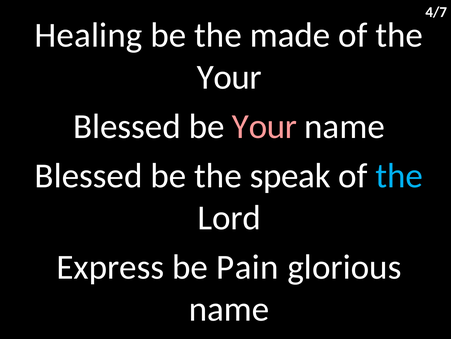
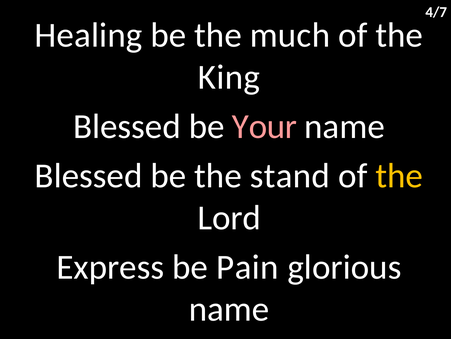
made: made -> much (290, 35)
Your: Your -> King (229, 77)
speak: speak -> stand (290, 175)
the colour: light blue -> yellow (399, 175)
